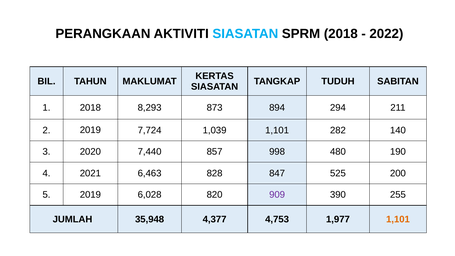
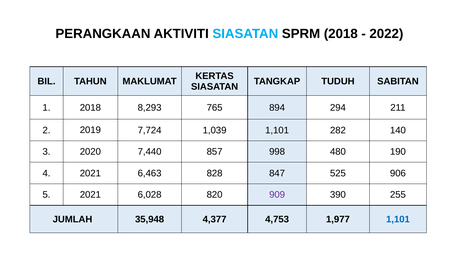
873: 873 -> 765 (215, 108)
200: 200 -> 906 (398, 173)
5 2019: 2019 -> 2021 (90, 195)
1,101 colour: orange -> blue (398, 219)
